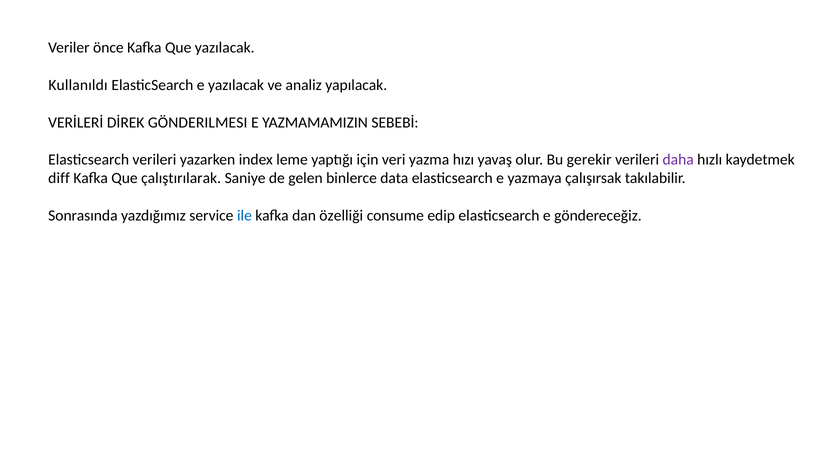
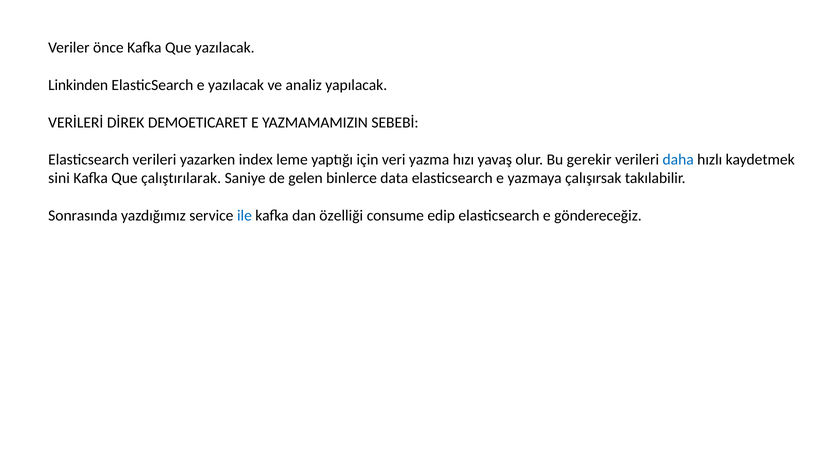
Kullanıldı: Kullanıldı -> Linkinden (78, 85)
GÖNDERILMESI: GÖNDERILMESI -> DEMOETICARET (198, 122)
daha colour: purple -> blue (678, 160)
diff: diff -> sini (59, 178)
